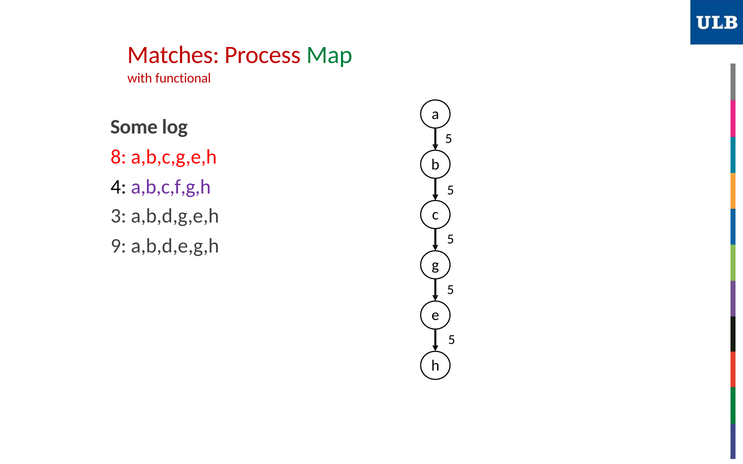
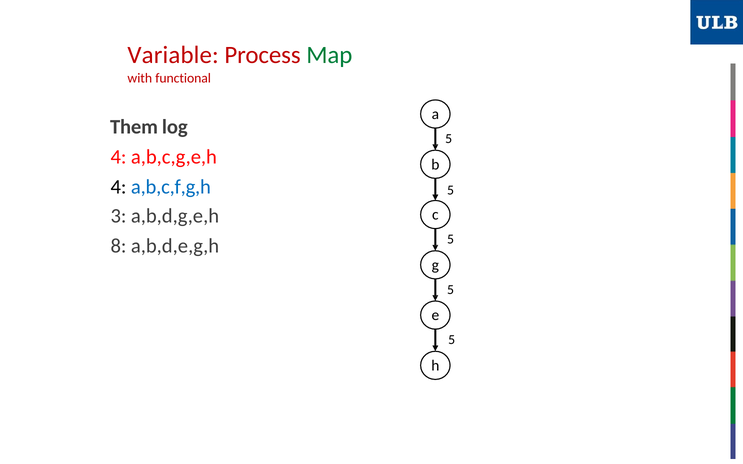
Matches: Matches -> Variable (173, 55)
Some: Some -> Them (134, 127)
8: 8 -> 4 (118, 157)
a,b,c,f,g,h colour: purple -> blue (171, 187)
9: 9 -> 8 (118, 246)
